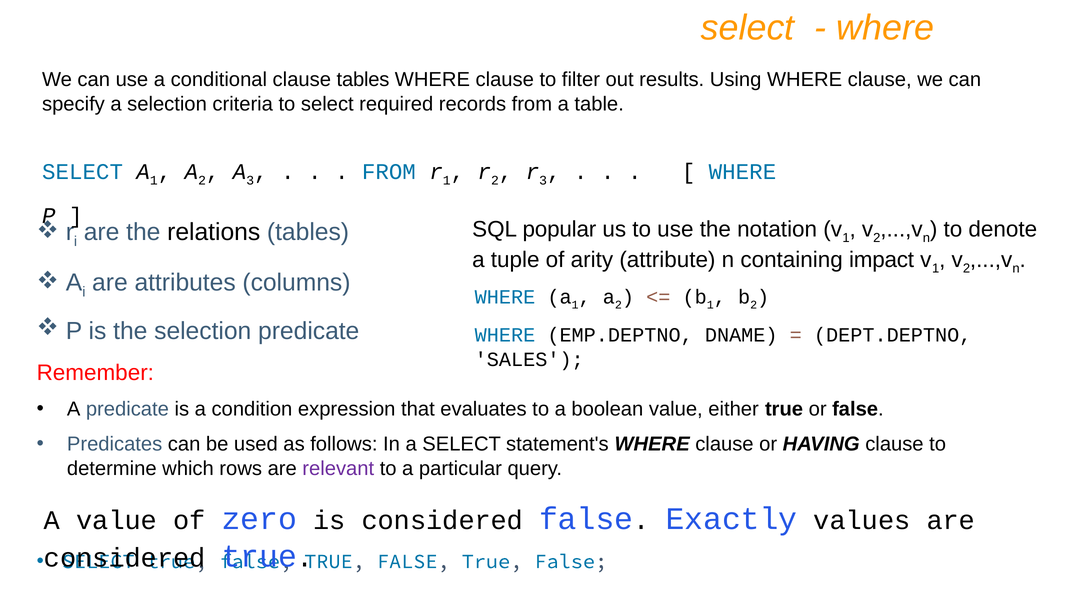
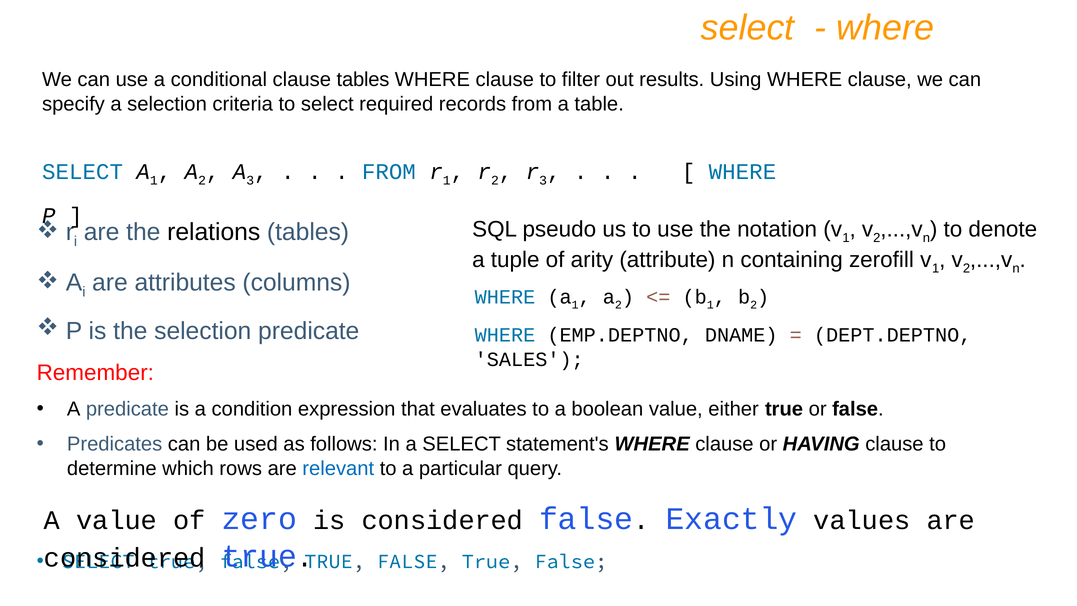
popular: popular -> pseudo (559, 229)
impact: impact -> zerofill (881, 260)
relevant colour: purple -> blue (338, 468)
